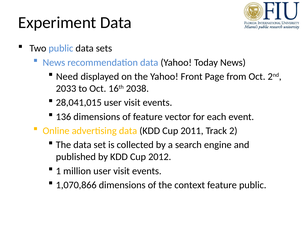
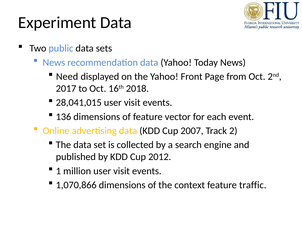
2033: 2033 -> 2017 (66, 89)
2038: 2038 -> 2018 (137, 89)
2011: 2011 -> 2007 (192, 131)
feature public: public -> traffic (253, 185)
